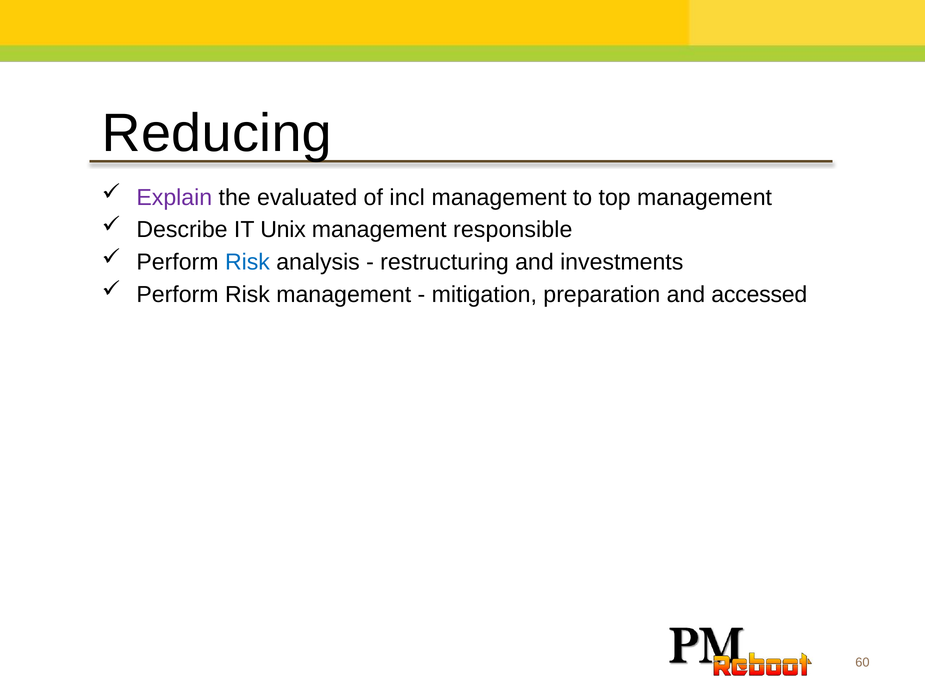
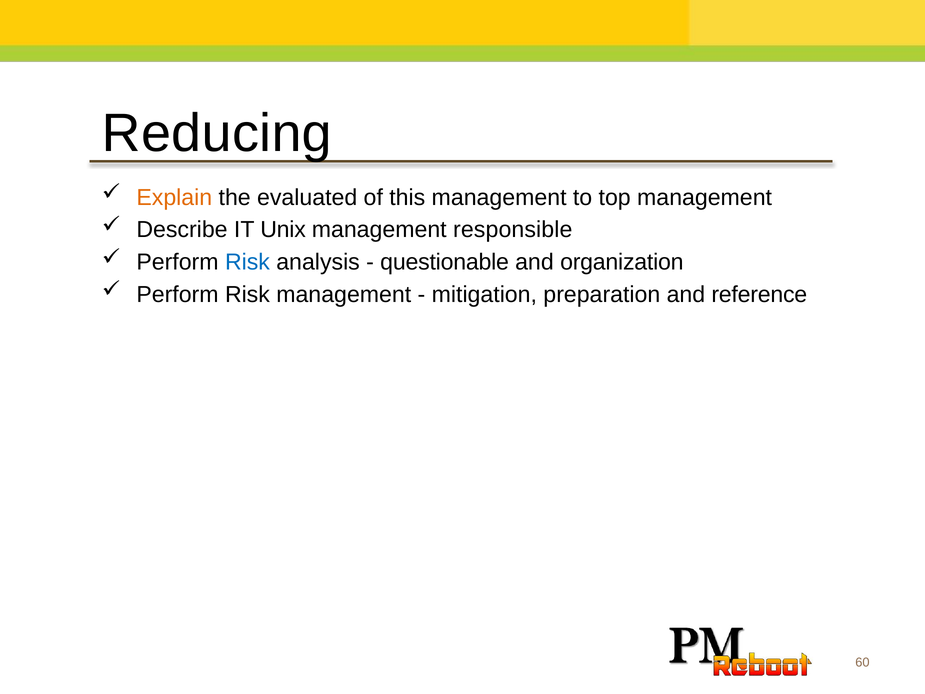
Explain colour: purple -> orange (174, 197)
incl: incl -> this (407, 197)
restructuring: restructuring -> questionable (445, 262)
investments: investments -> organization (622, 262)
accessed: accessed -> reference (759, 295)
